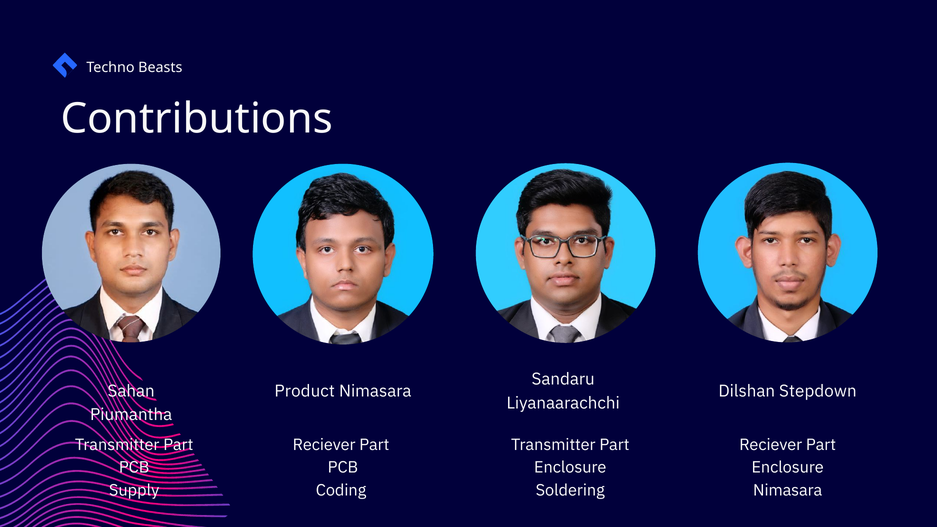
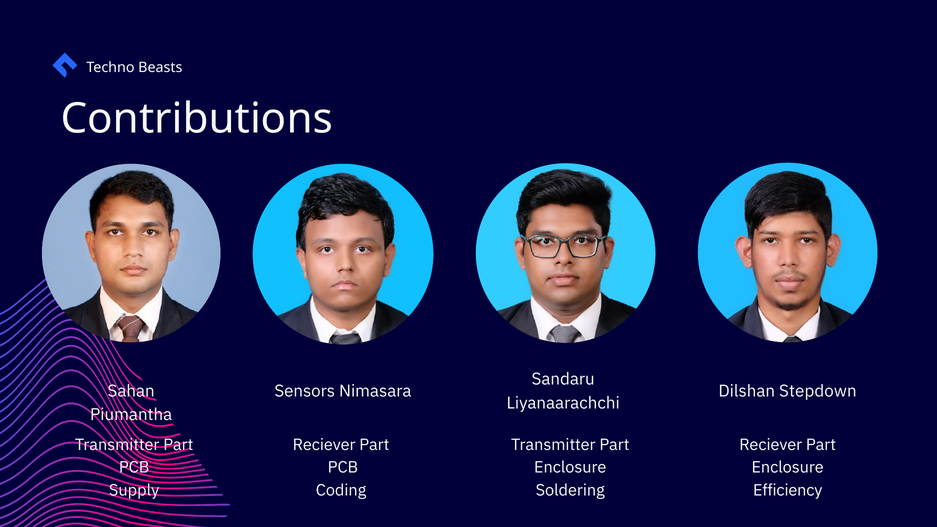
Product: Product -> Sensors (305, 391)
Nimasara: Nimasara -> Efficiency (788, 490)
